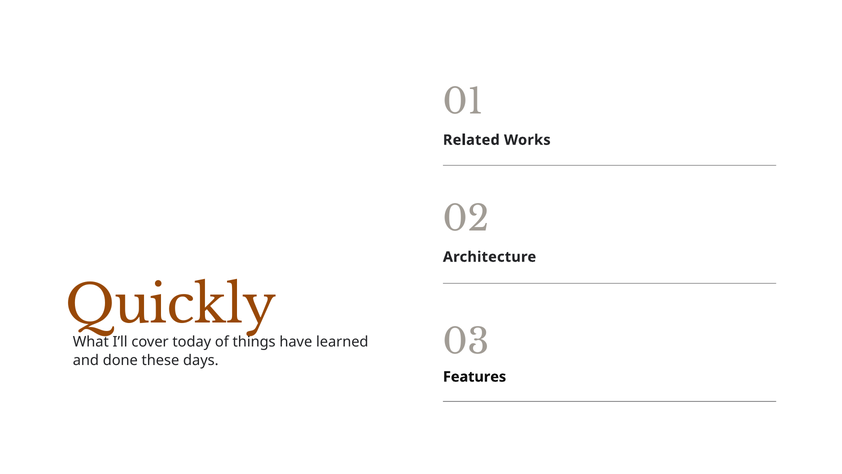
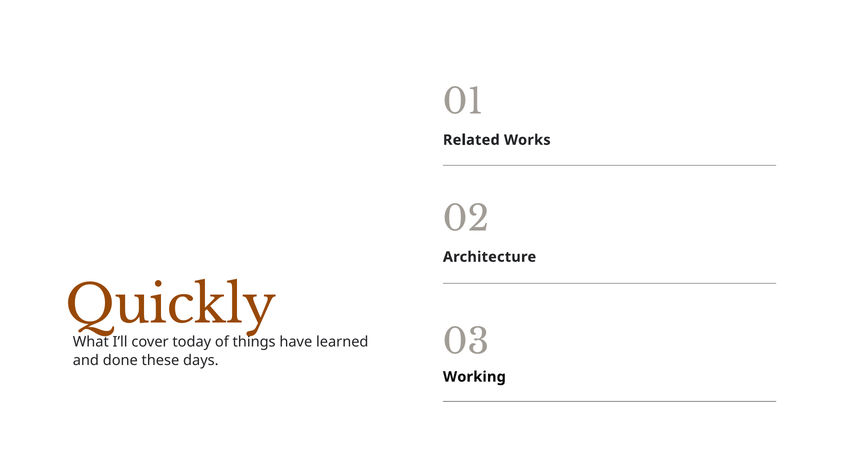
Features: Features -> Working (474, 377)
